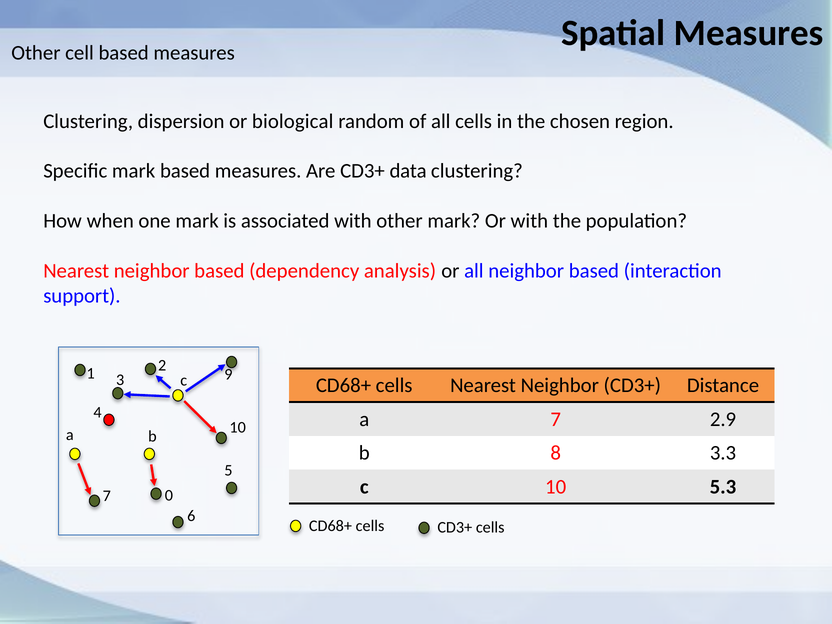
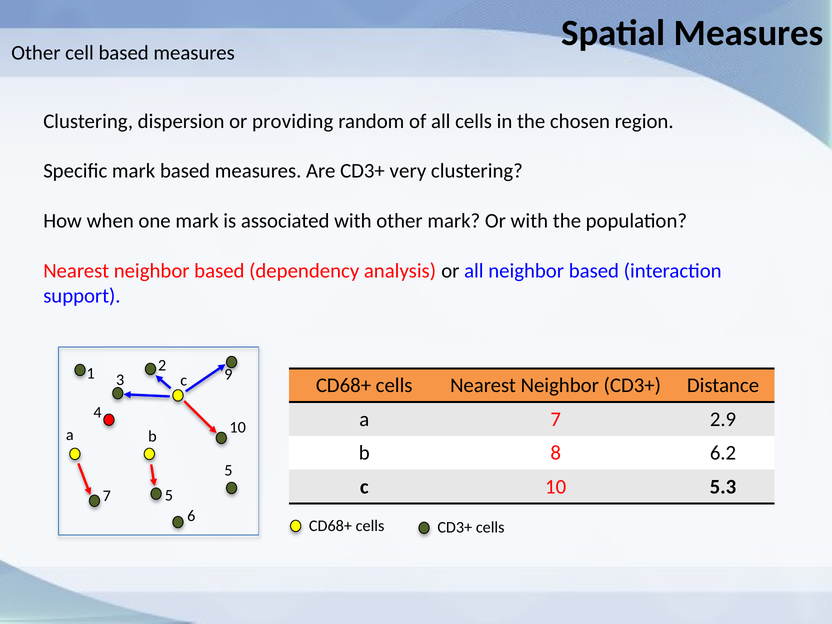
biological: biological -> providing (293, 121)
data: data -> very (408, 171)
3.3: 3.3 -> 6.2 (723, 453)
7 0: 0 -> 5 (169, 495)
